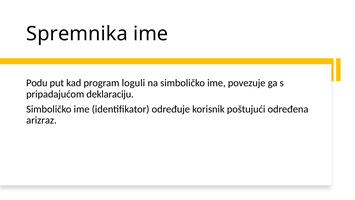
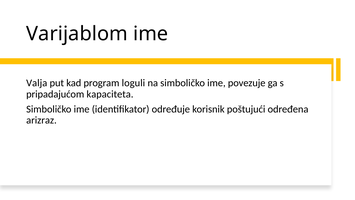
Spremnika: Spremnika -> Varijablom (77, 34)
Podu: Podu -> Valja (37, 83)
deklaraciju: deklaraciju -> kapaciteta (110, 94)
